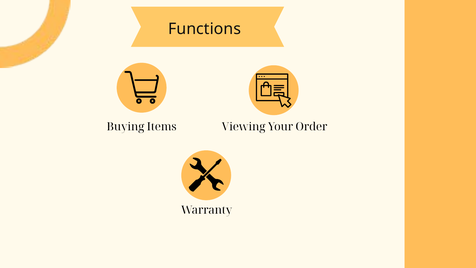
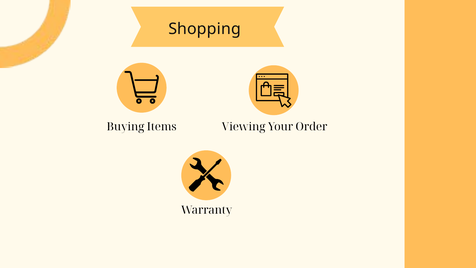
Functions: Functions -> Shopping (205, 29)
